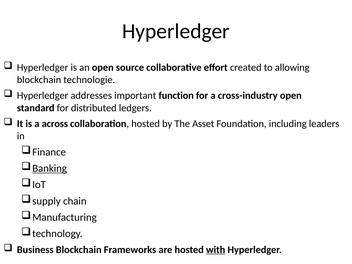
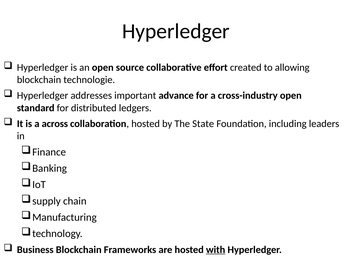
function: function -> advance (176, 96)
Asset: Asset -> State (203, 124)
Banking underline: present -> none (50, 168)
